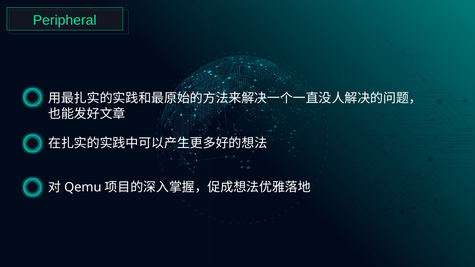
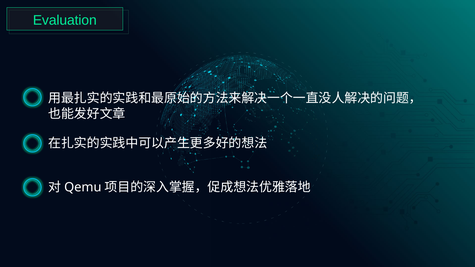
Peripheral: Peripheral -> Evaluation (65, 20)
